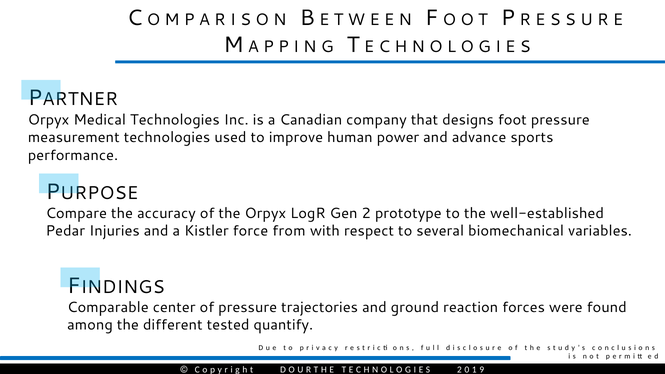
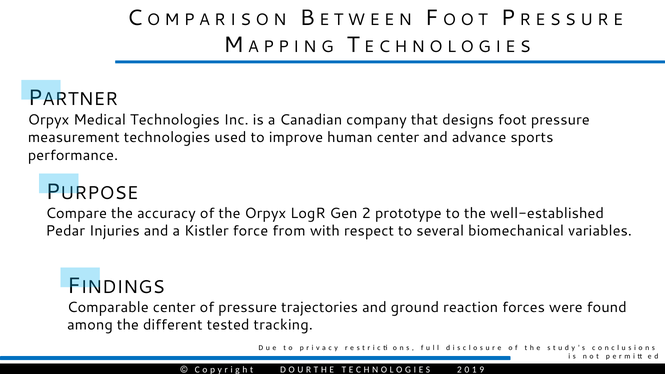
human power: power -> center (398, 138)
quantify: quantify -> tracking (283, 325)
